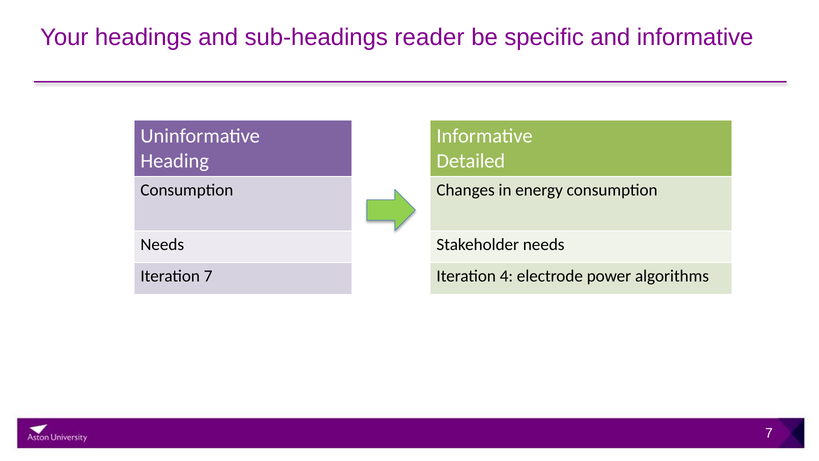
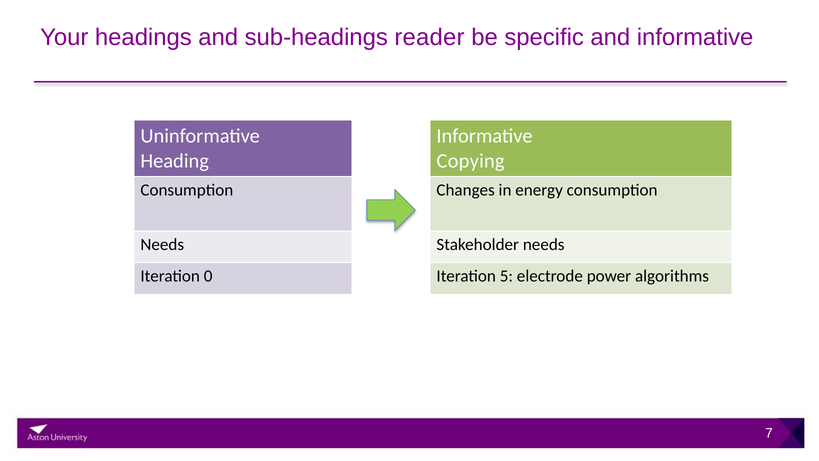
Detailed: Detailed -> Copying (471, 161)
Iteration 7: 7 -> 0 (208, 276)
4: 4 -> 5 (506, 276)
